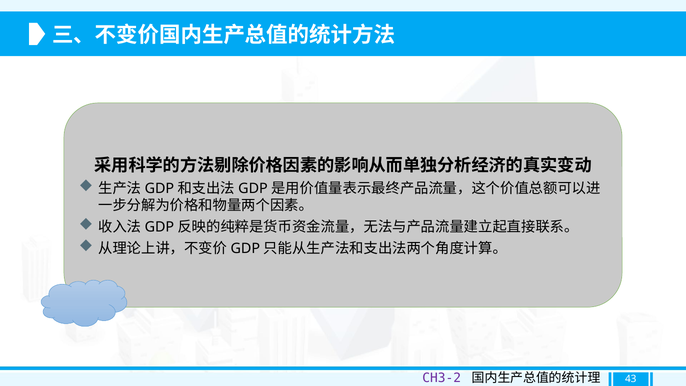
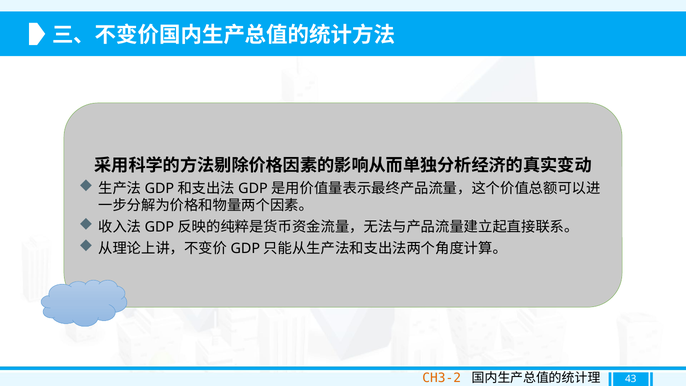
CH3-2 colour: purple -> orange (442, 378)
